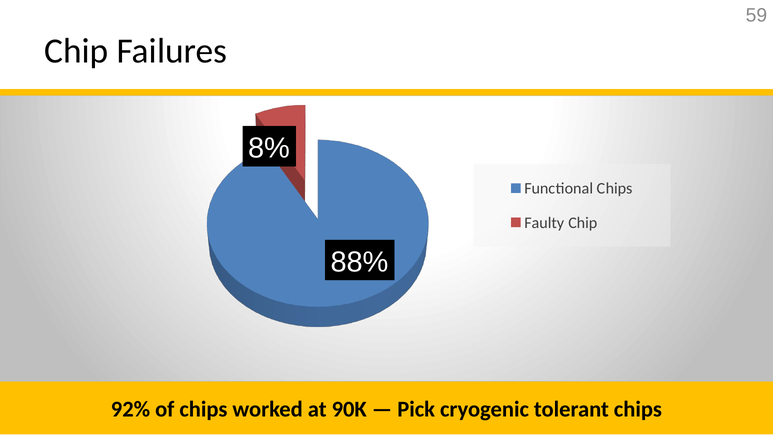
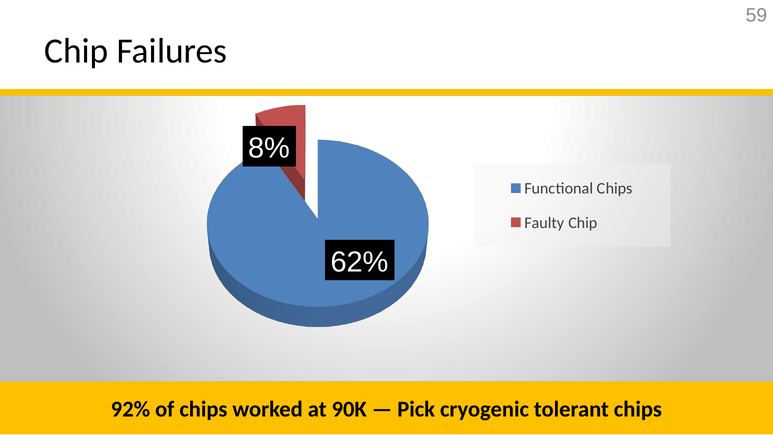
88%: 88% -> 62% (360, 262)
